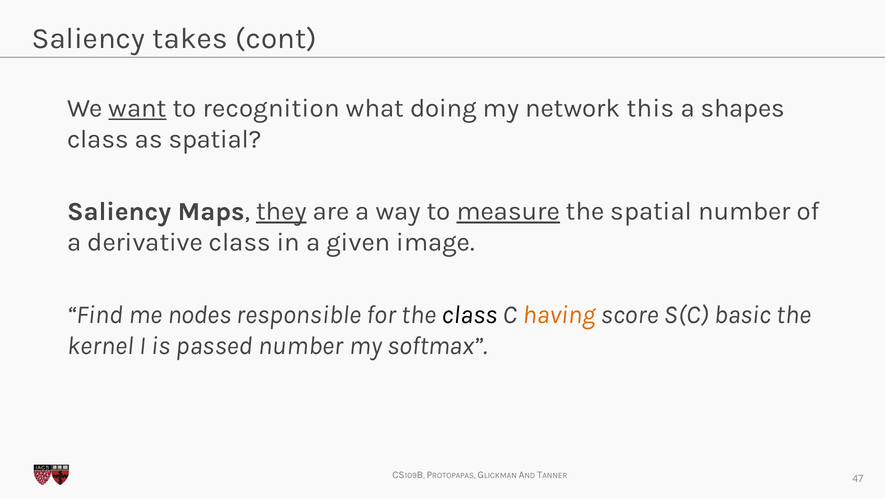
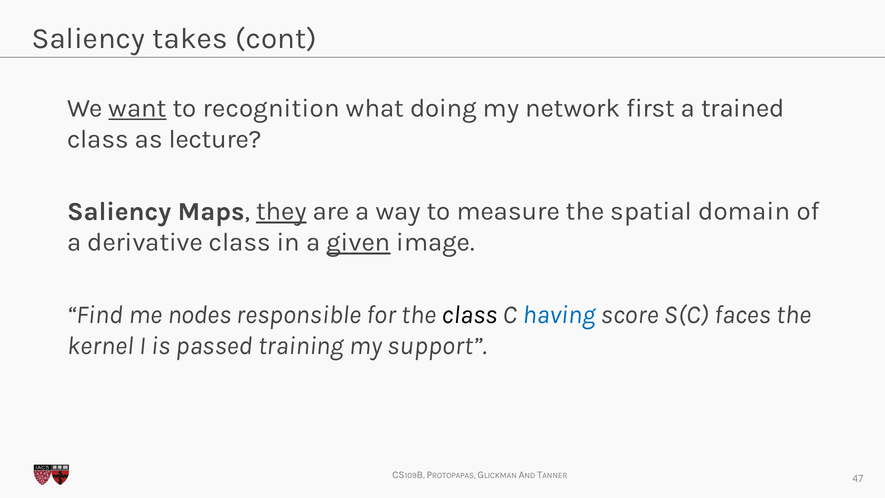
this: this -> first (651, 108)
shapes: shapes -> trained (743, 108)
as spatial: spatial -> lecture (215, 139)
measure underline: present -> none (508, 211)
spatial number: number -> domain (744, 211)
given underline: none -> present (358, 242)
having colour: orange -> blue (559, 315)
basic: basic -> faces (743, 315)
passed number: number -> training (301, 346)
softmax: softmax -> support (437, 346)
